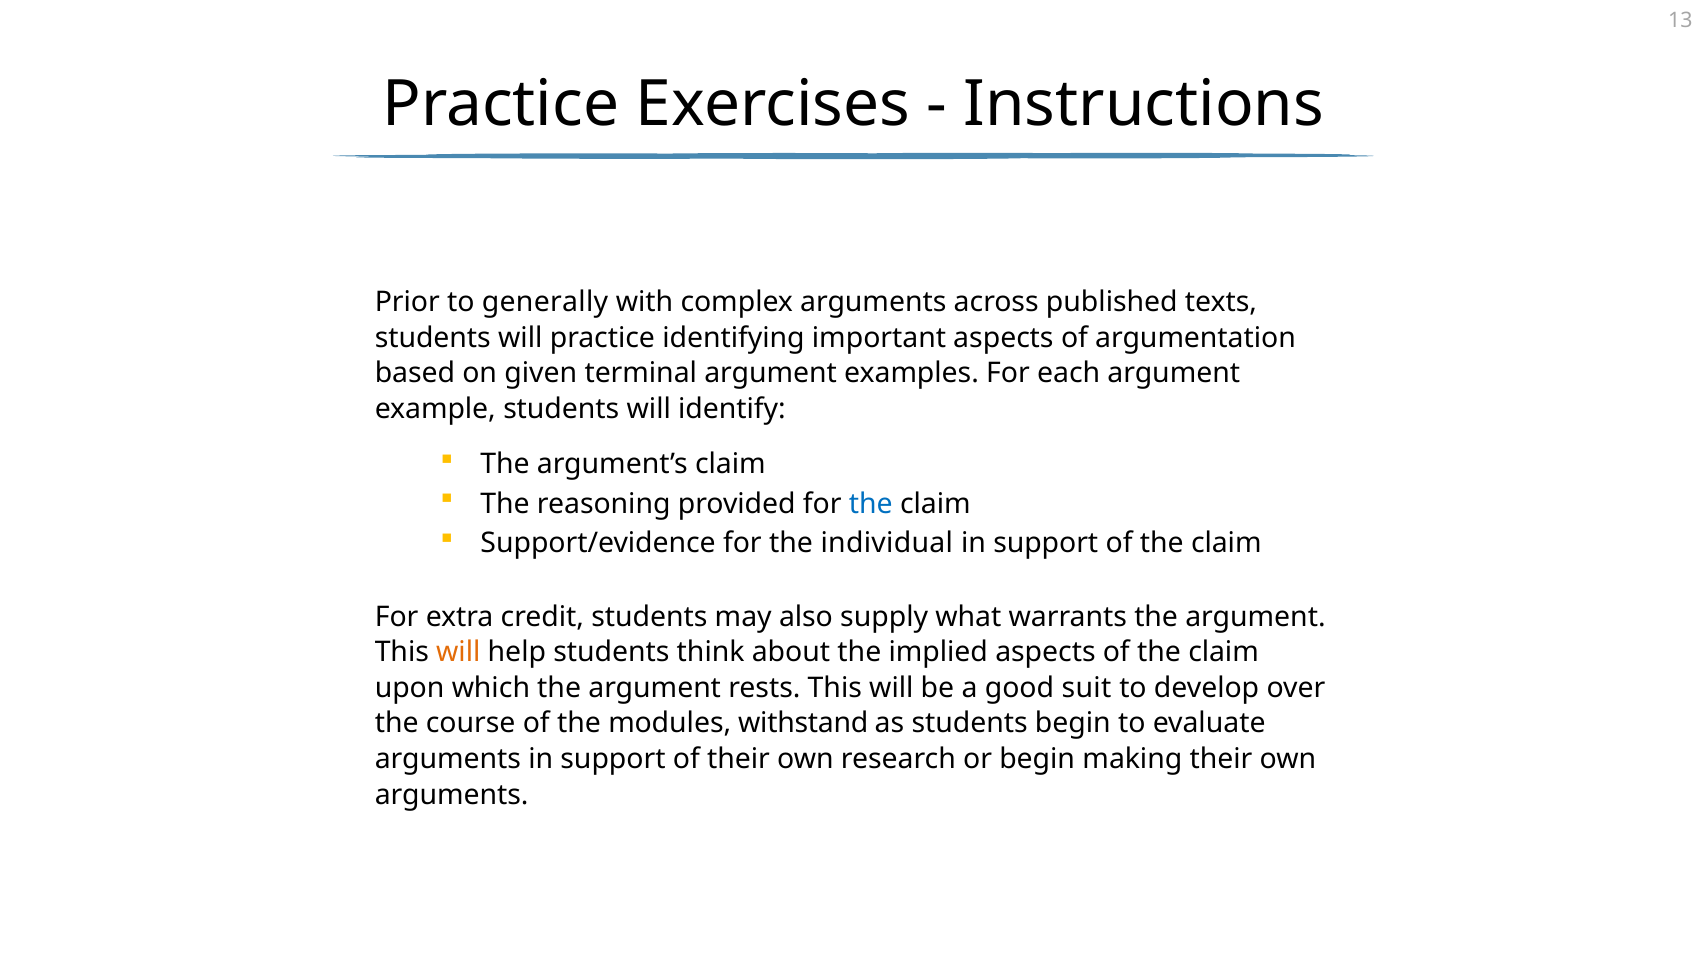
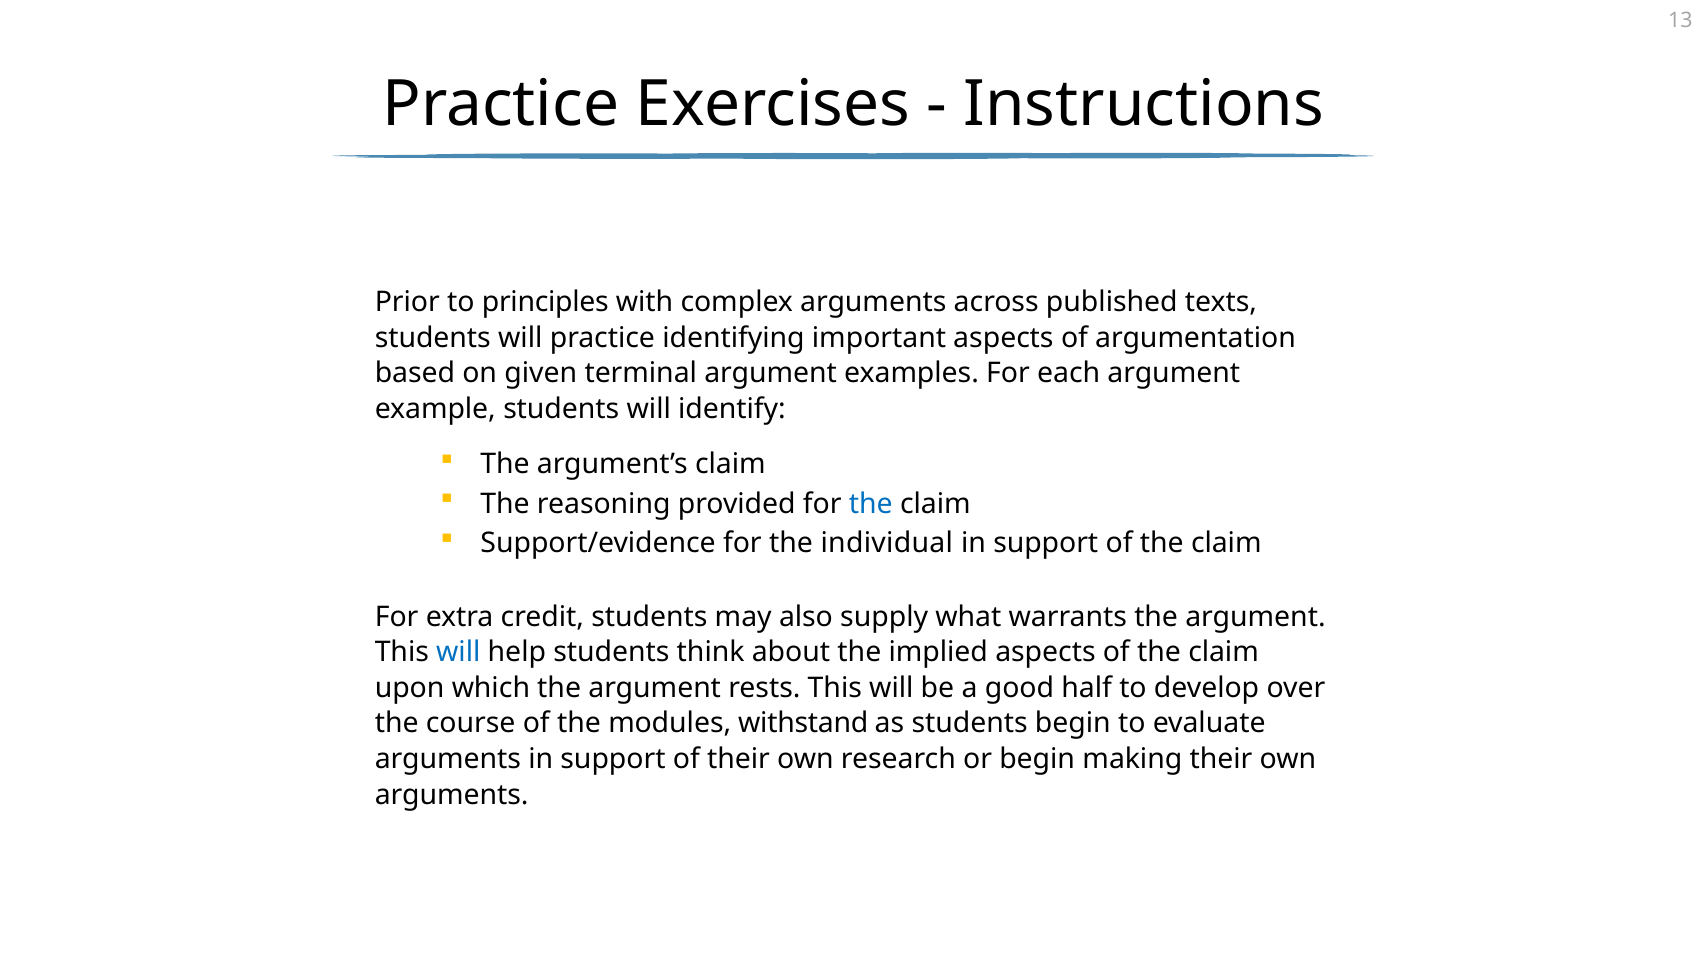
generally: generally -> principles (545, 302)
will colour: orange -> blue (458, 652)
suit: suit -> half (1087, 688)
